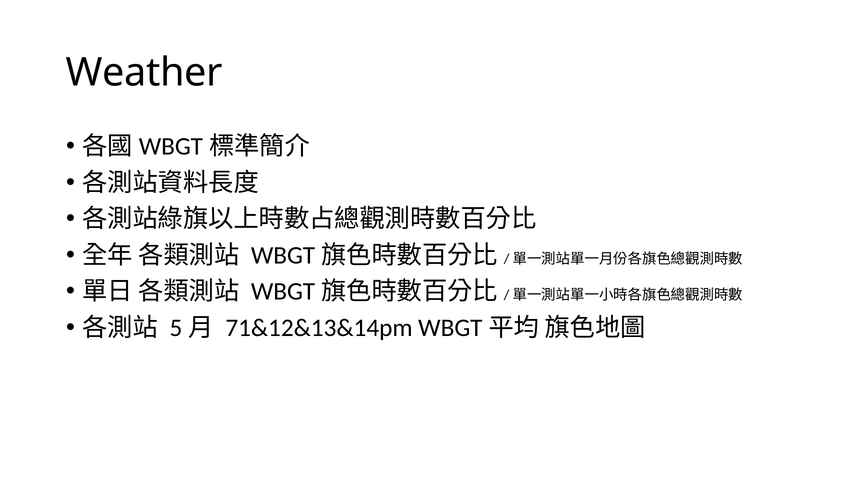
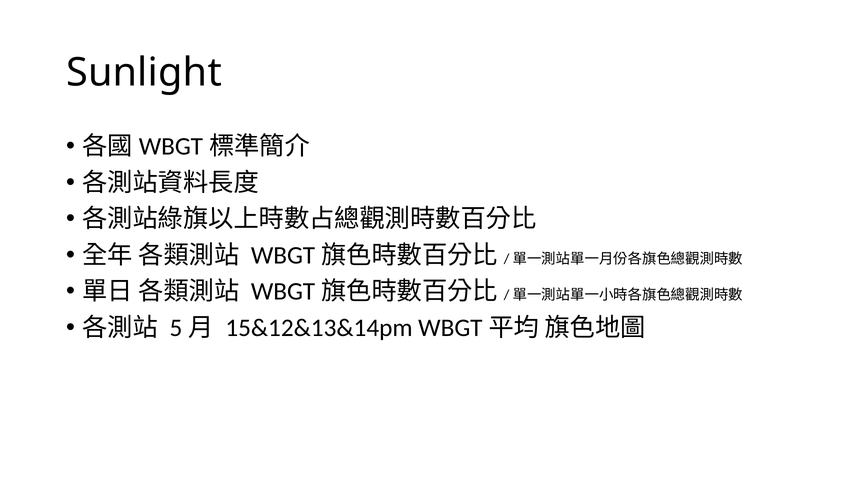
Weather: Weather -> Sunlight (144, 73)
71&12&13&14pm: 71&12&13&14pm -> 15&12&13&14pm (319, 328)
